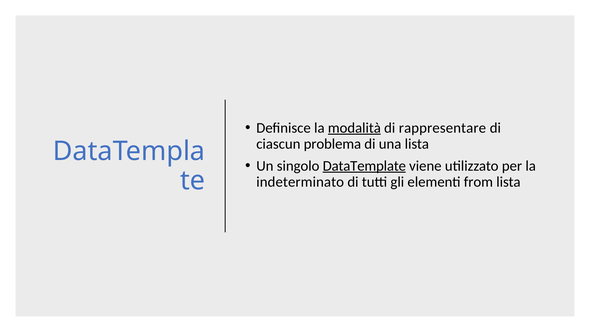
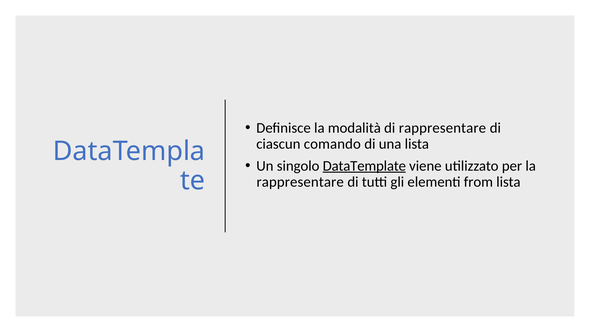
modalità underline: present -> none (354, 128)
problema: problema -> comando (332, 144)
indeterminato: indeterminato -> rappresentare (300, 182)
